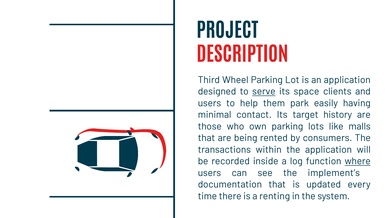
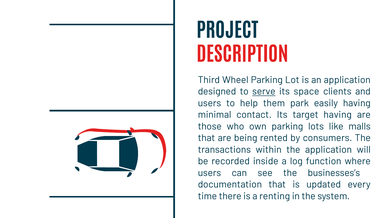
target history: history -> having (338, 115)
where underline: present -> none (358, 161)
implement’s: implement’s -> businesses’s (334, 173)
